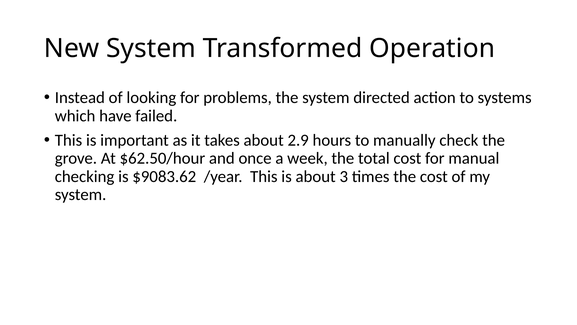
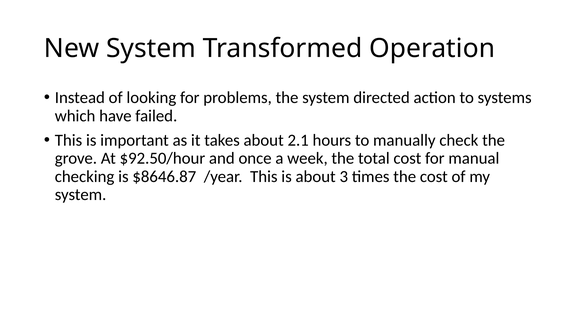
2.9: 2.9 -> 2.1 (298, 140)
$62.50/hour: $62.50/hour -> $92.50/hour (162, 158)
$9083.62: $9083.62 -> $8646.87 (164, 176)
